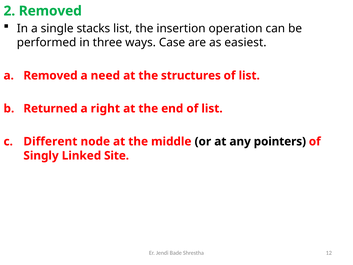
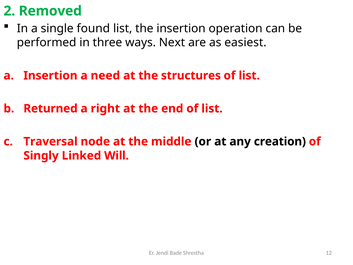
stacks: stacks -> found (93, 28)
Case: Case -> Next (172, 43)
a Removed: Removed -> Insertion (50, 75)
Different: Different -> Traversal (50, 141)
pointers: pointers -> creation (280, 141)
Site: Site -> Will (117, 155)
